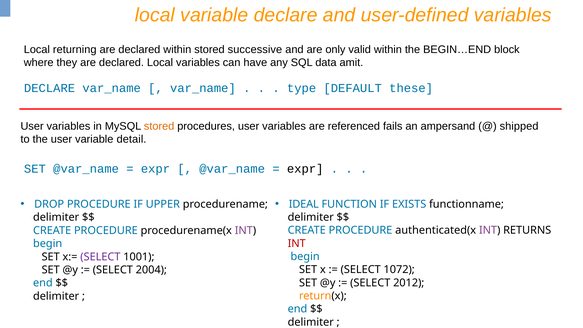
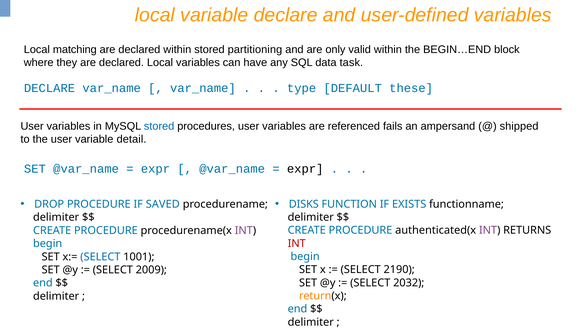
returning: returning -> matching (75, 50)
successive: successive -> partitioning (255, 50)
amit: amit -> task (351, 63)
stored colour: orange -> blue (159, 126)
IDEAL: IDEAL -> DISKS (304, 204)
UPPER: UPPER -> SAVED (163, 204)
SELECT colour: purple -> blue (100, 257)
1072: 1072 -> 2190 (399, 270)
2004: 2004 -> 2009 (151, 270)
2012: 2012 -> 2032 (409, 283)
